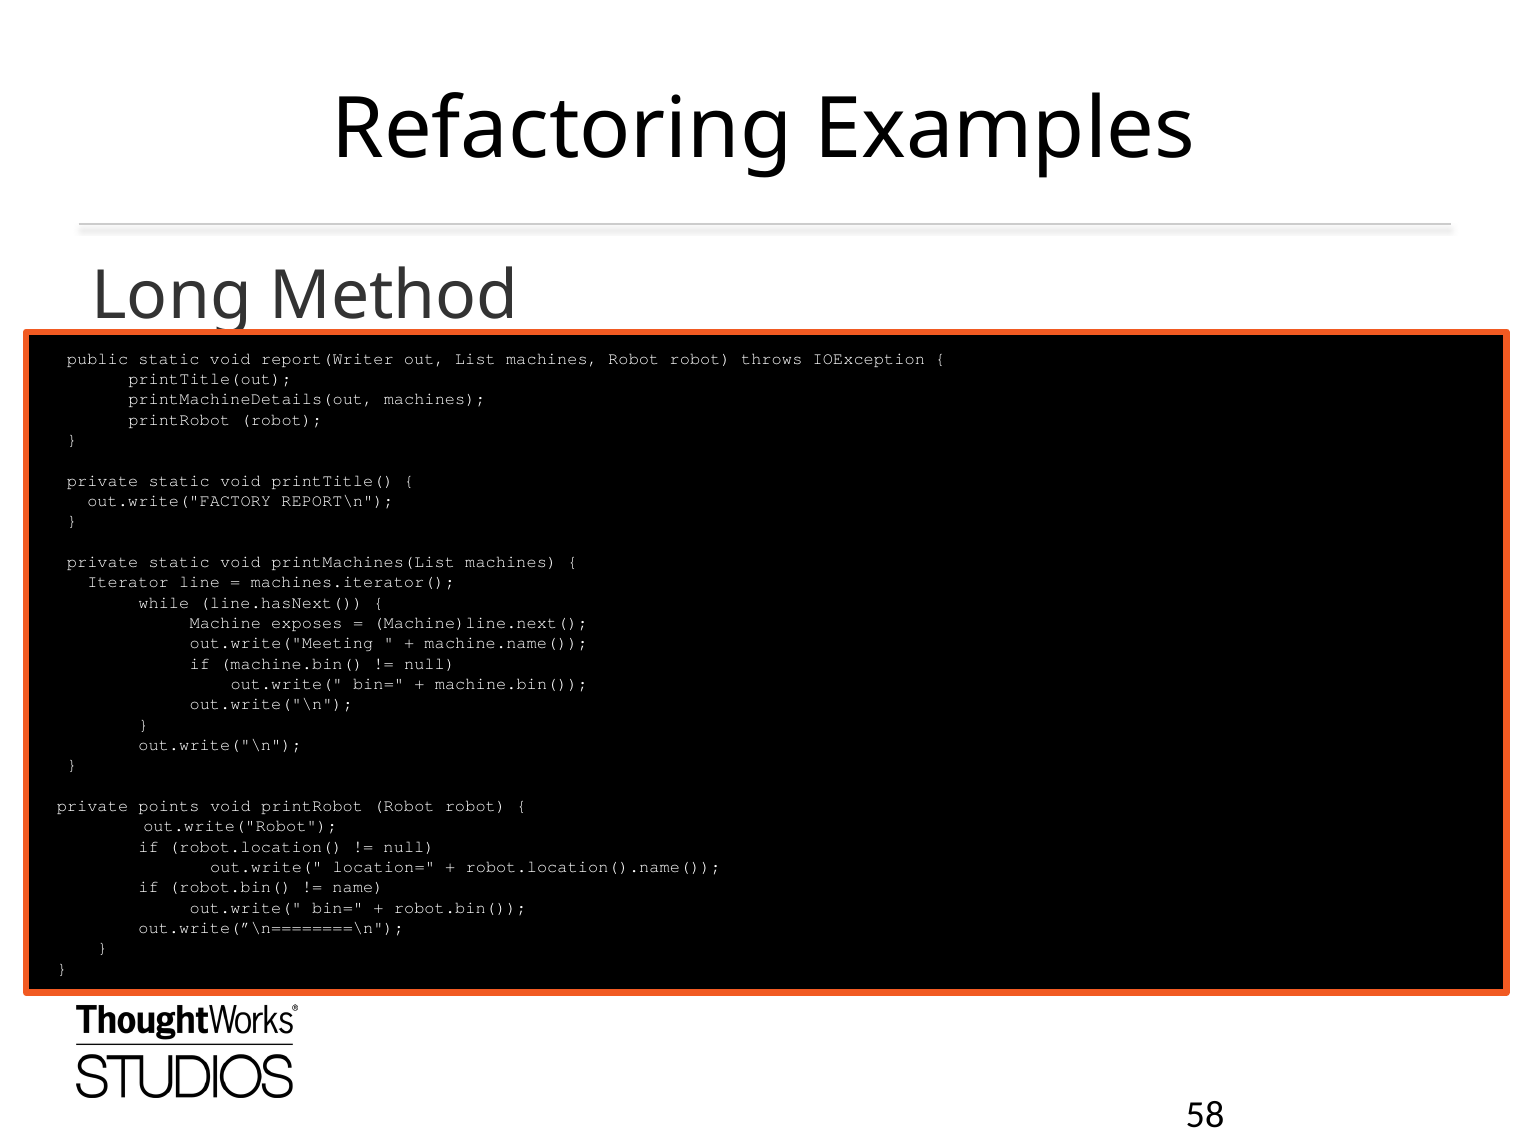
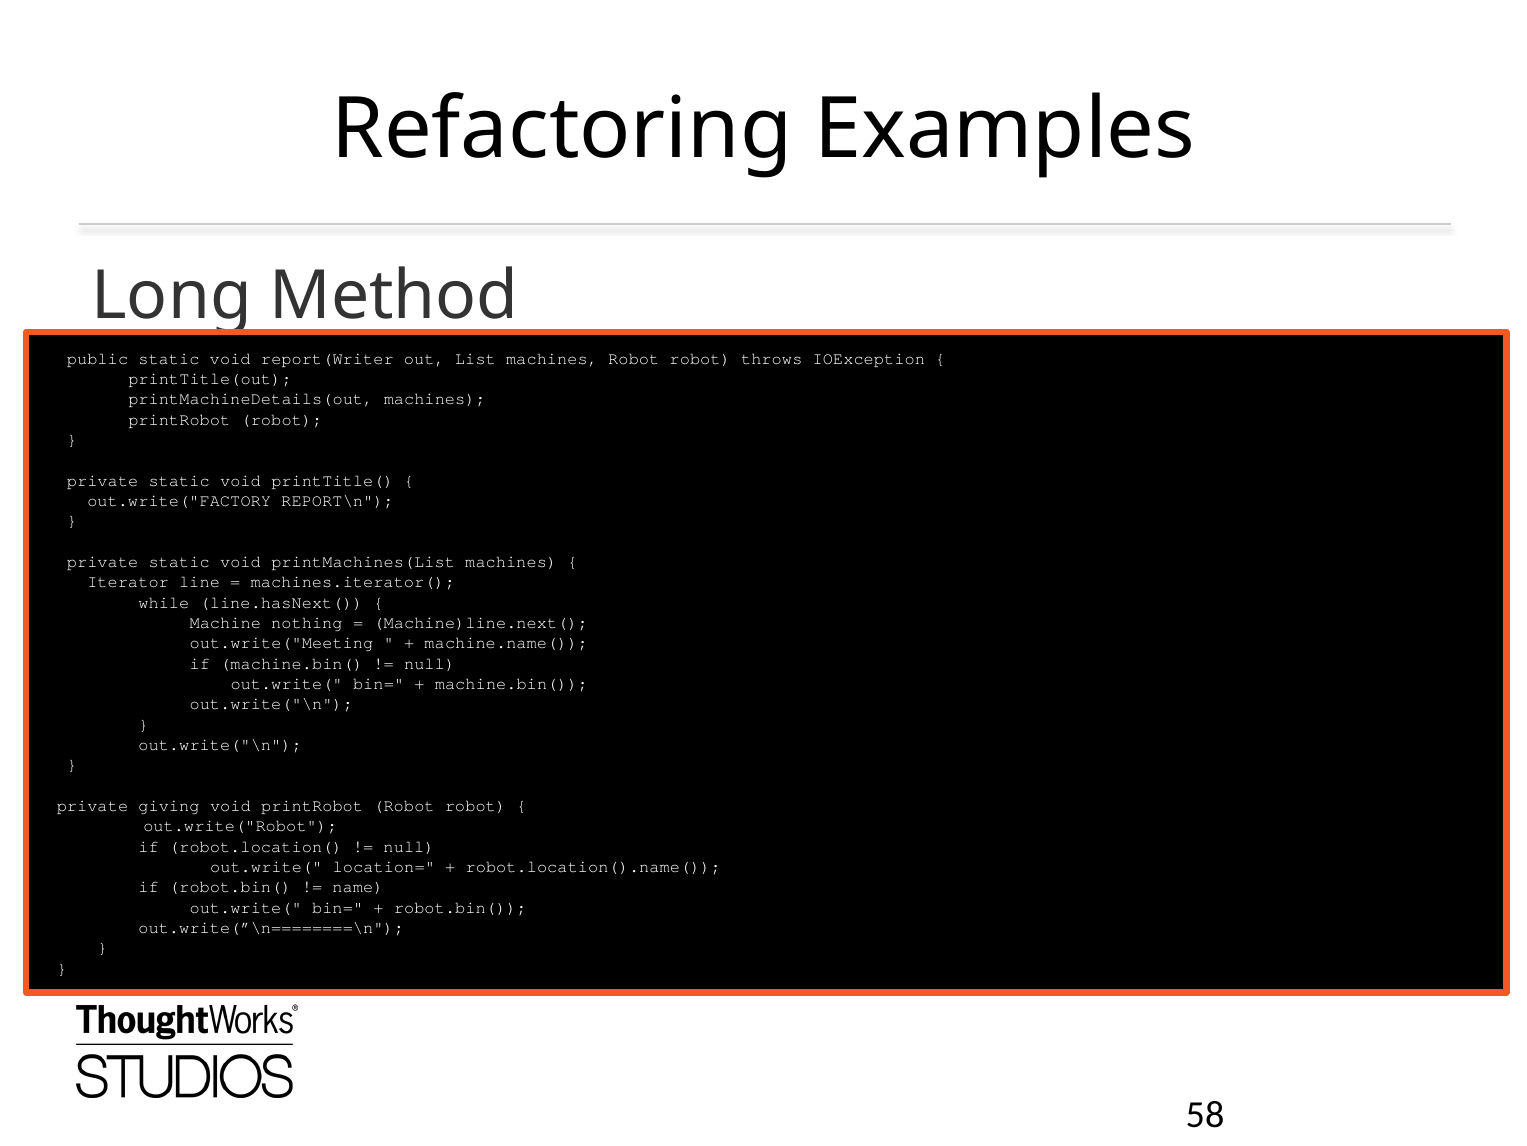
exposes: exposes -> nothing (307, 622)
points: points -> giving (169, 805)
